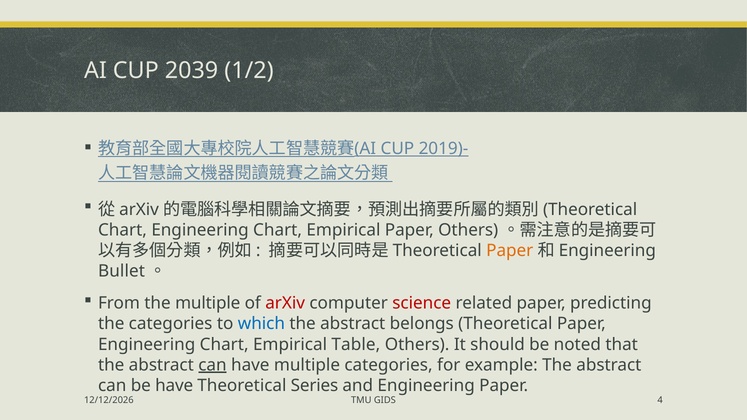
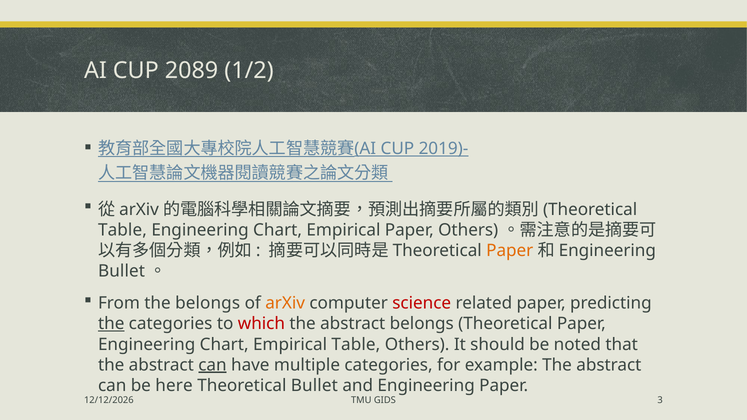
2039: 2039 -> 2089 (192, 71)
Chart: Chart -> Table (122, 230)
the multiple: multiple -> belongs (208, 303)
arXiv colour: red -> orange (285, 303)
the underline: none -> present (111, 324)
which colour: blue -> red (261, 324)
be have: have -> here (174, 386)
Theoretical Series: Series -> Bullet (314, 386)
4: 4 -> 3 (660, 401)
